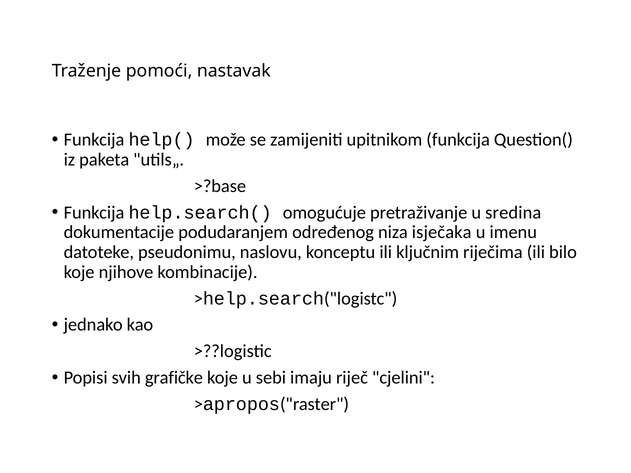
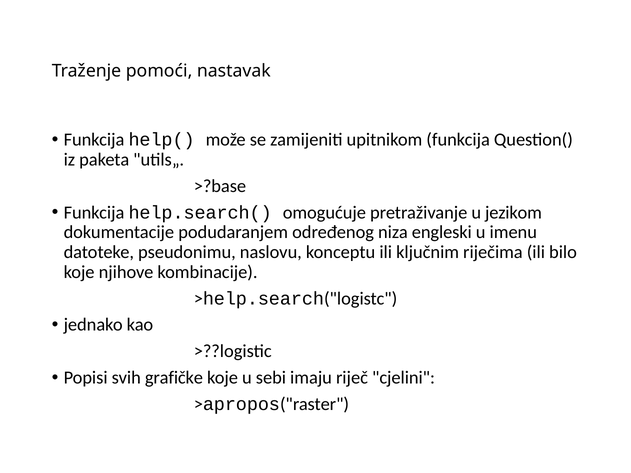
sredina: sredina -> jezikom (513, 213)
isječaka: isječaka -> engleski (442, 233)
